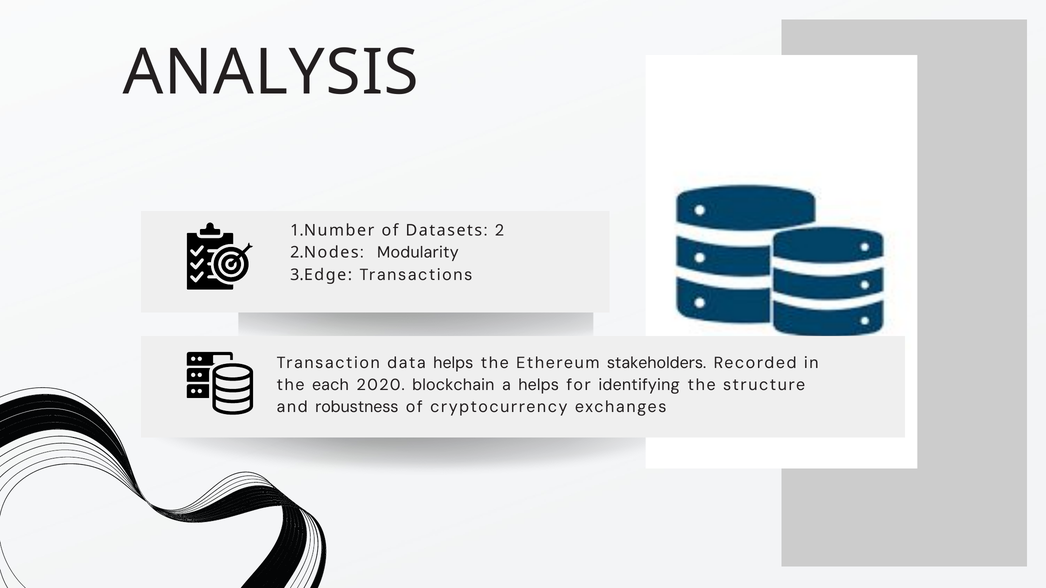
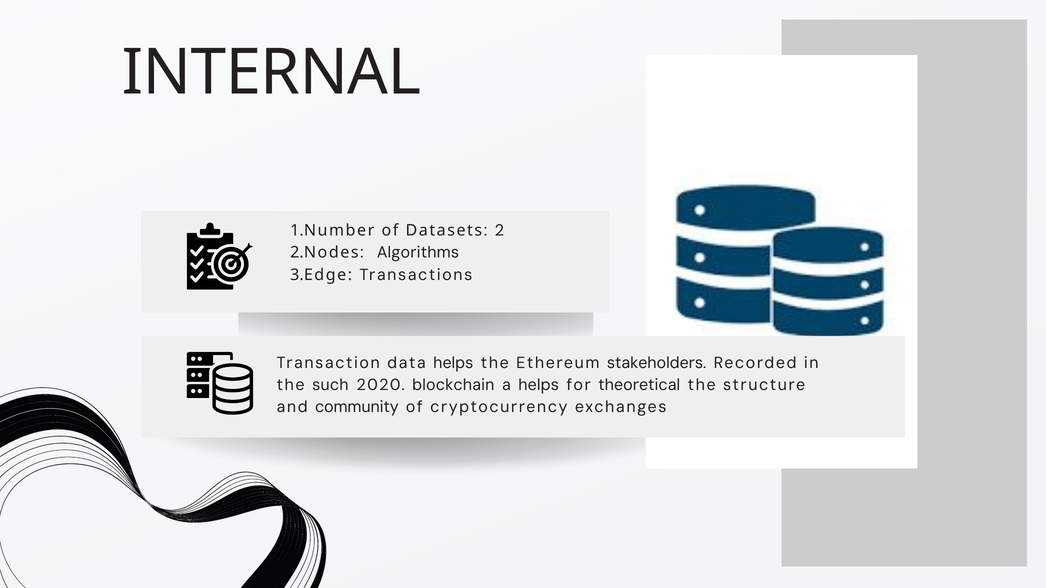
ANALYSIS: ANALYSIS -> INTERNAL (271, 73)
Modularity: Modularity -> Algorithms (418, 253)
each: each -> such (330, 385)
identifying: identifying -> theoretical (639, 385)
robustness: robustness -> community (357, 407)
